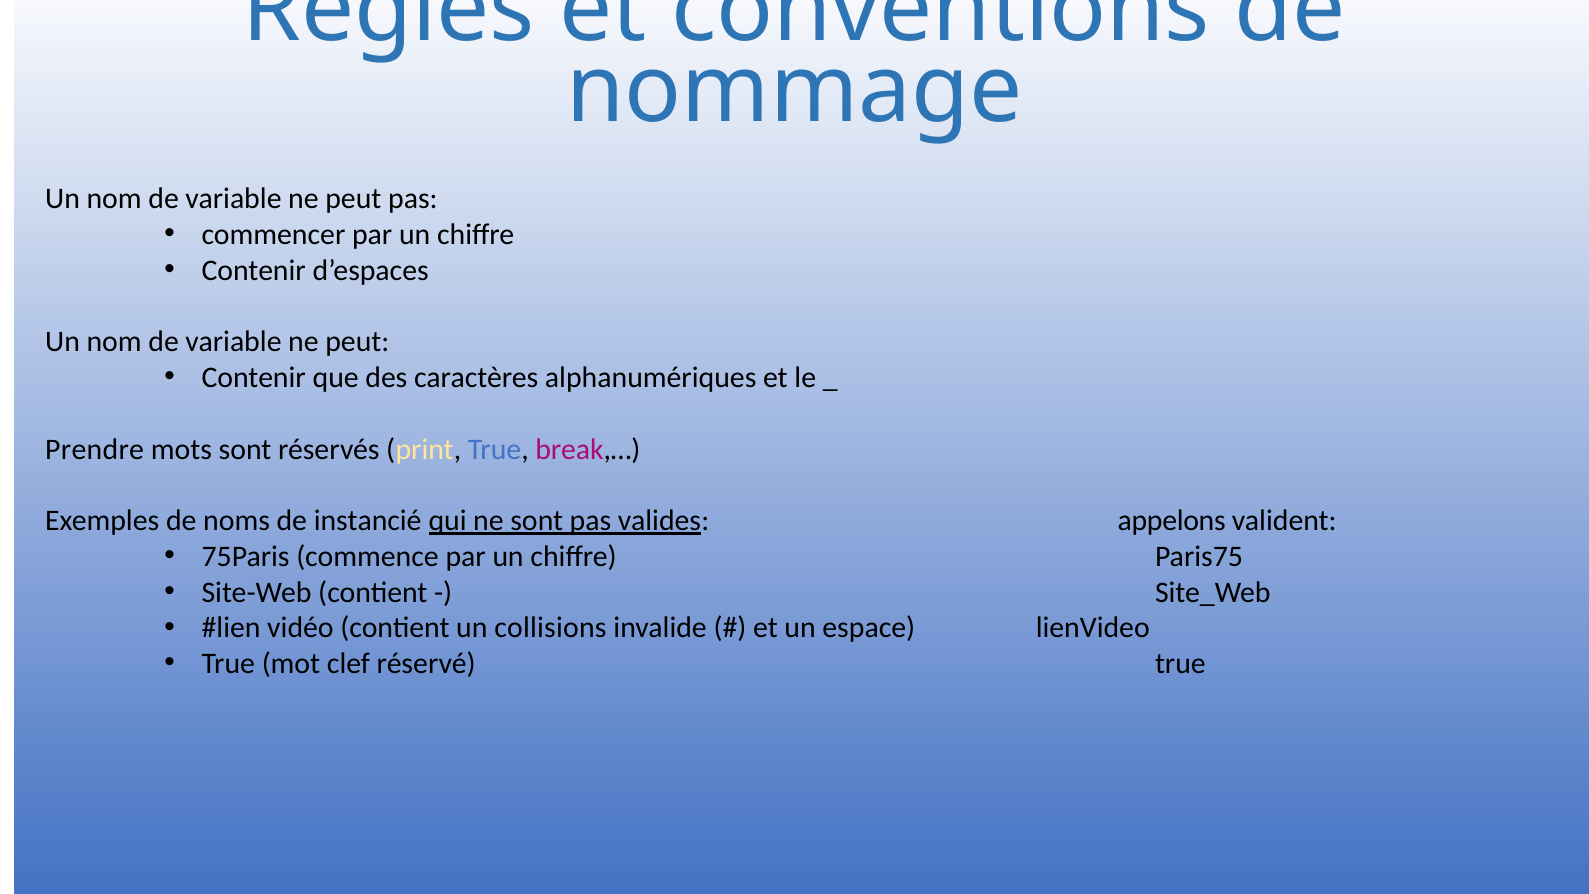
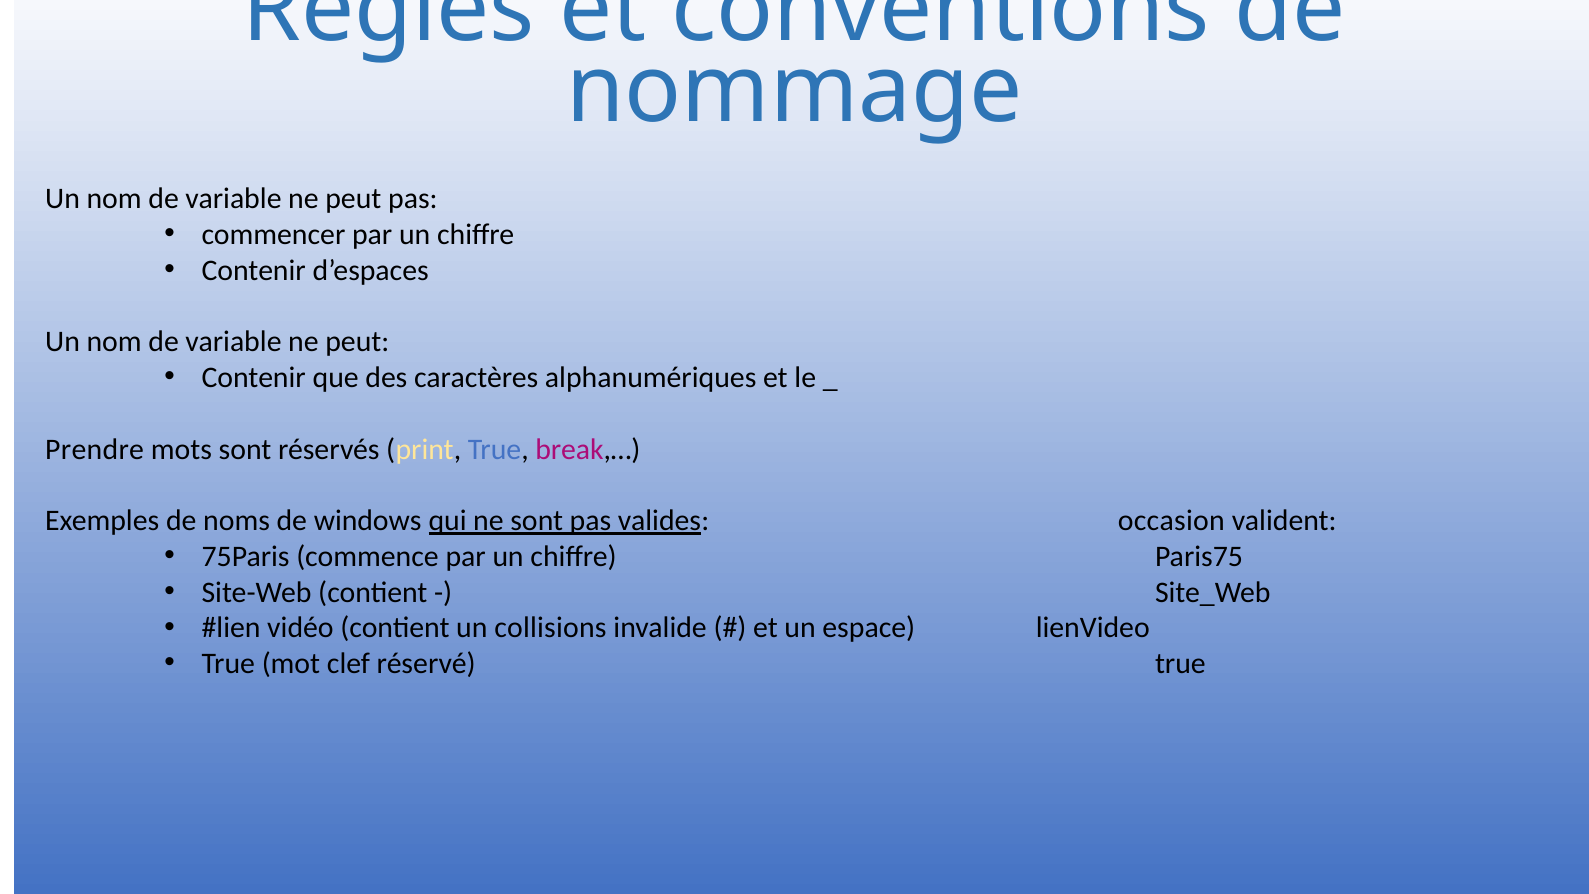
instancié: instancié -> windows (368, 521)
appelons: appelons -> occasion (1171, 521)
